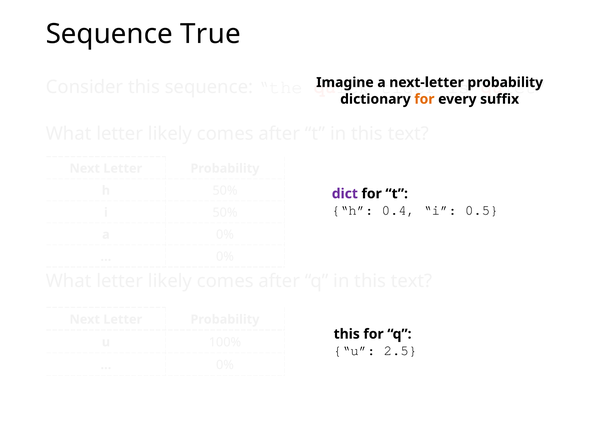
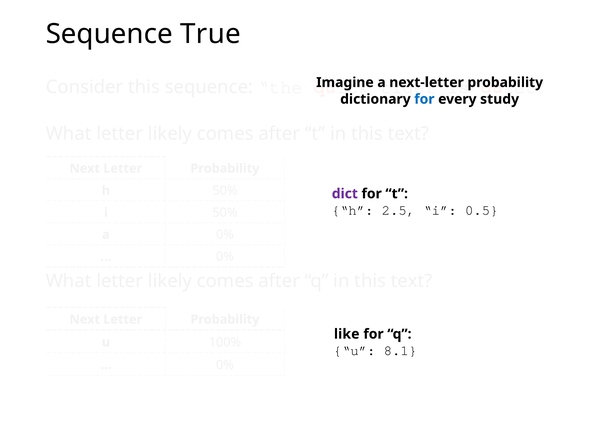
for colour: orange -> blue (424, 99)
suffix: suffix -> study (500, 99)
0.4: 0.4 -> 2.5 (399, 210)
this: this -> like (347, 334)
2.5: 2.5 -> 8.1 (400, 351)
